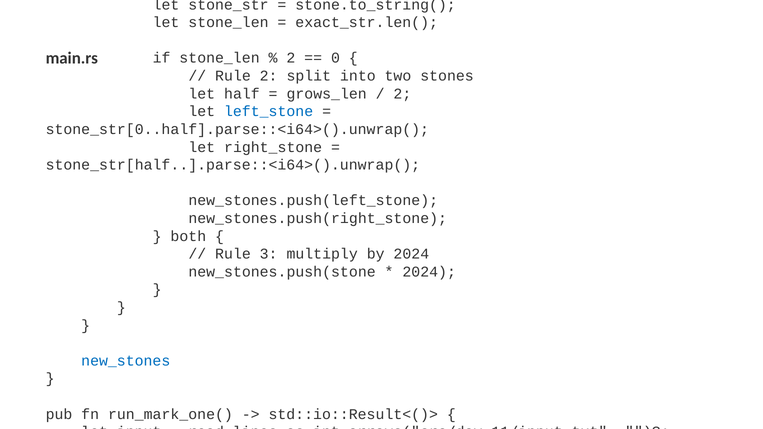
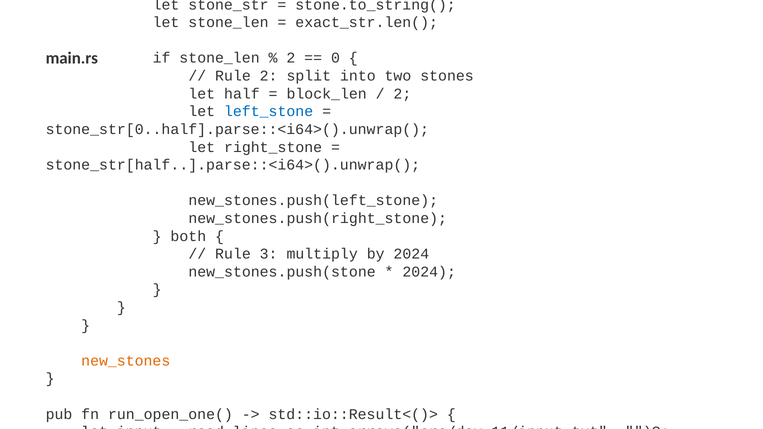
grows_len: grows_len -> block_len (327, 94)
new_stones colour: blue -> orange (126, 361)
run_mark_one(: run_mark_one( -> run_open_one( (170, 414)
